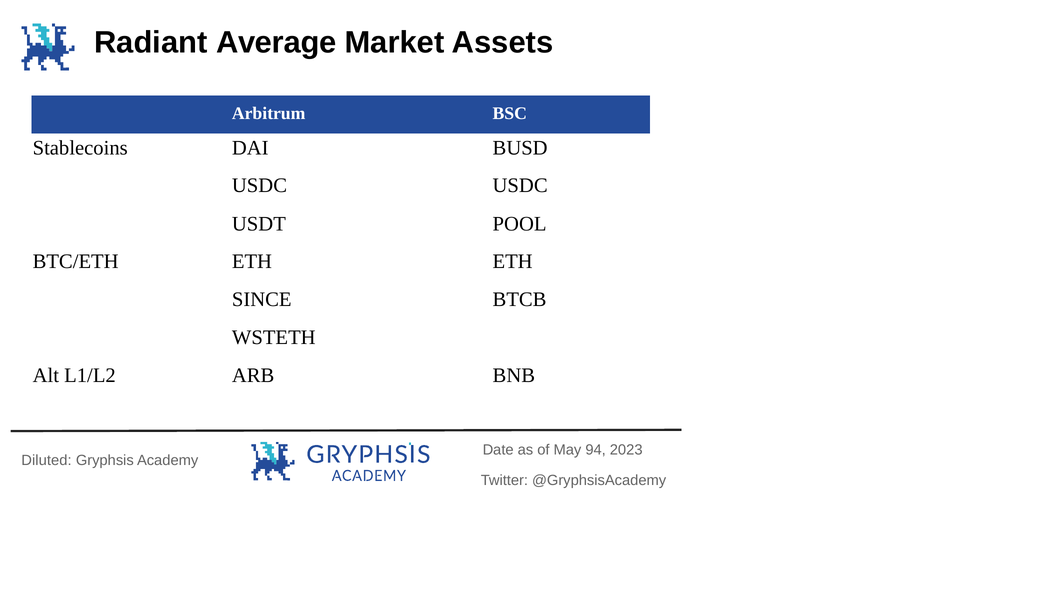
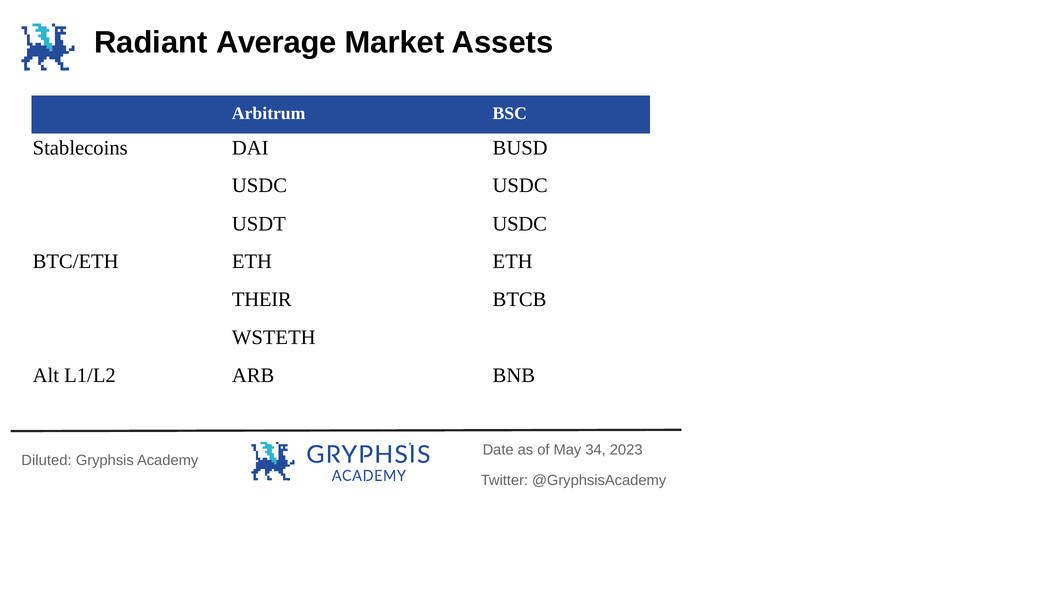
USDT POOL: POOL -> USDC (520, 224)
SINCE: SINCE -> THEIR (262, 299)
94: 94 -> 34 (596, 450)
